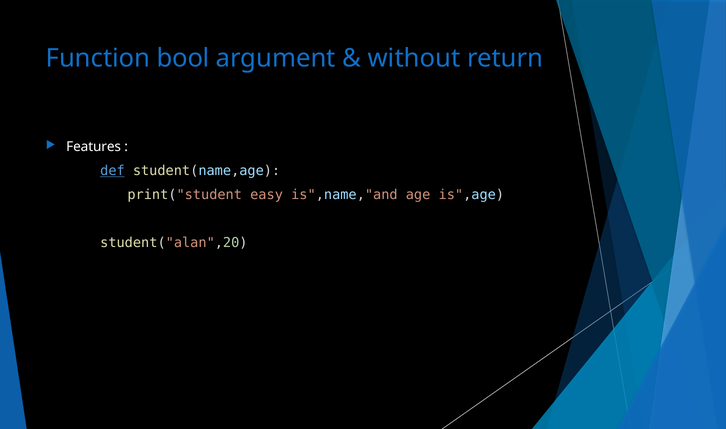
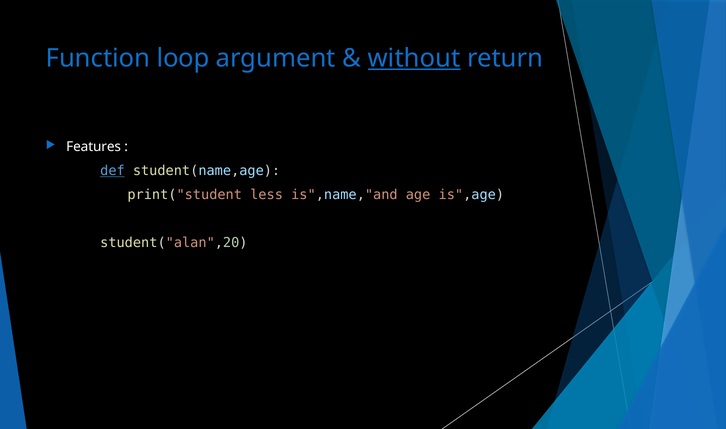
bool: bool -> loop (183, 58)
without underline: none -> present (414, 58)
easy: easy -> less (267, 195)
